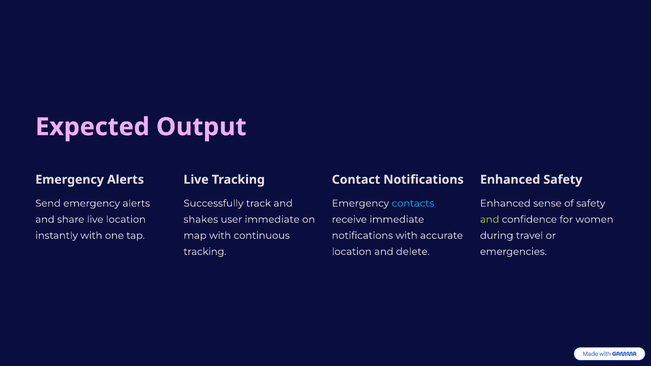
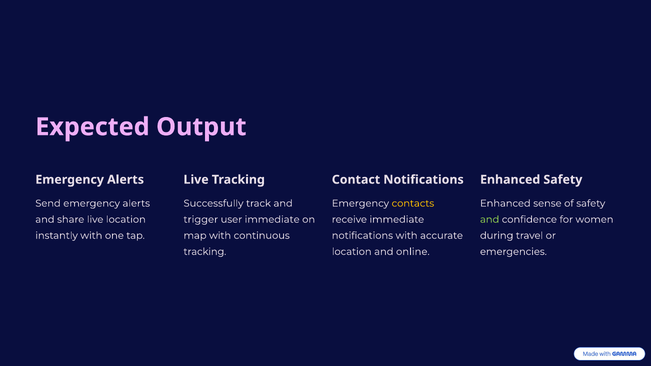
contacts colour: light blue -> yellow (413, 203)
shakes: shakes -> trigger (201, 220)
delete: delete -> online (413, 252)
